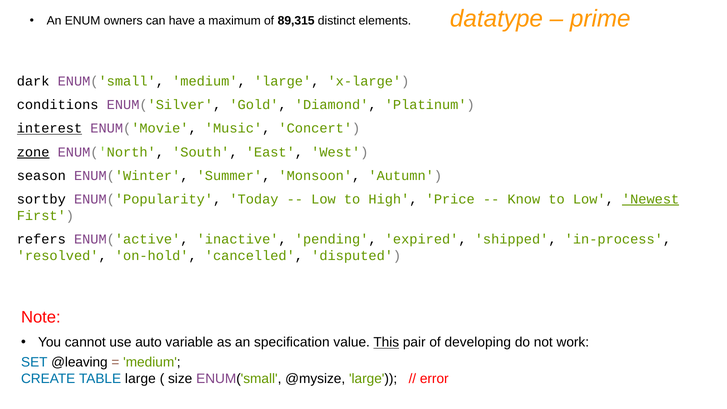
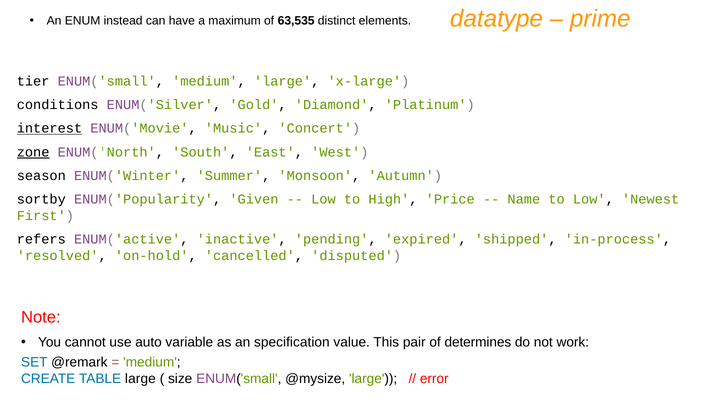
owners: owners -> instead (123, 21)
89,315: 89,315 -> 63,535 (296, 21)
dark: dark -> tier (33, 81)
Today: Today -> Given (254, 199)
Know: Know -> Name (524, 199)
Newest underline: present -> none (651, 199)
This underline: present -> none (386, 342)
developing: developing -> determines (478, 342)
@leaving: @leaving -> @remark (79, 362)
